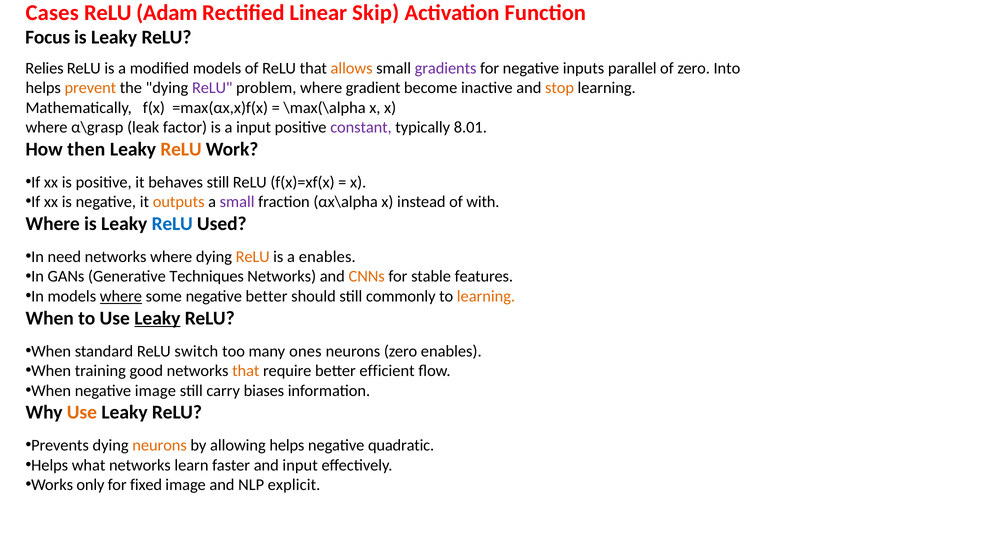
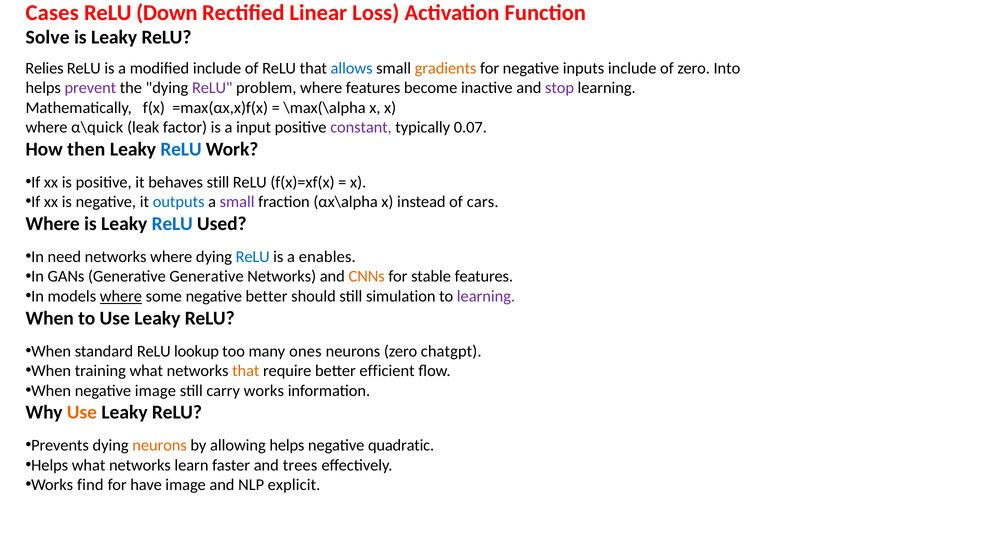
Adam: Adam -> Down (167, 13)
Skip: Skip -> Loss (376, 13)
Focus: Focus -> Solve (48, 37)
modified models: models -> include (217, 68)
allows colour: orange -> blue (352, 68)
gradients colour: purple -> orange (446, 68)
inputs parallel: parallel -> include (632, 68)
prevent colour: orange -> purple (90, 88)
where gradient: gradient -> features (373, 88)
stop colour: orange -> purple (560, 88)
α\grasp: α\grasp -> α\quick (97, 127)
8.01: 8.01 -> 0.07 (470, 127)
ReLU colour: orange -> blue (181, 149)
outputs colour: orange -> blue (179, 202)
with: with -> cars (483, 202)
ReLU colour: orange -> blue (253, 257)
Generative Techniques: Techniques -> Generative (207, 276)
commonly: commonly -> simulation (401, 296)
learning colour: orange -> purple (486, 296)
Leaky underline: present -> none (157, 318)
switch: switch -> lookup (197, 351)
zero enables: enables -> chatgpt (451, 351)
training good: good -> what (146, 371)
carry biases: biases -> works (264, 390)
and input: input -> trees (300, 465)
only: only -> find (90, 485)
fixed: fixed -> have (146, 485)
